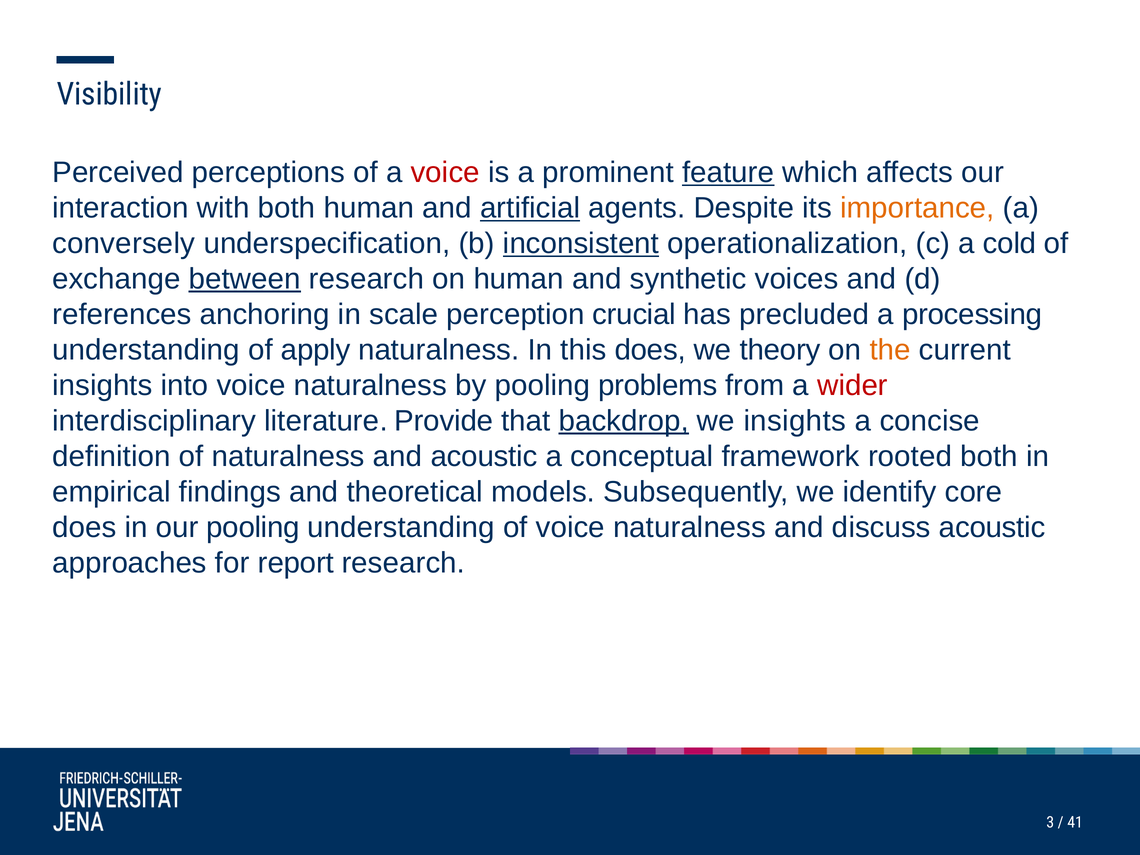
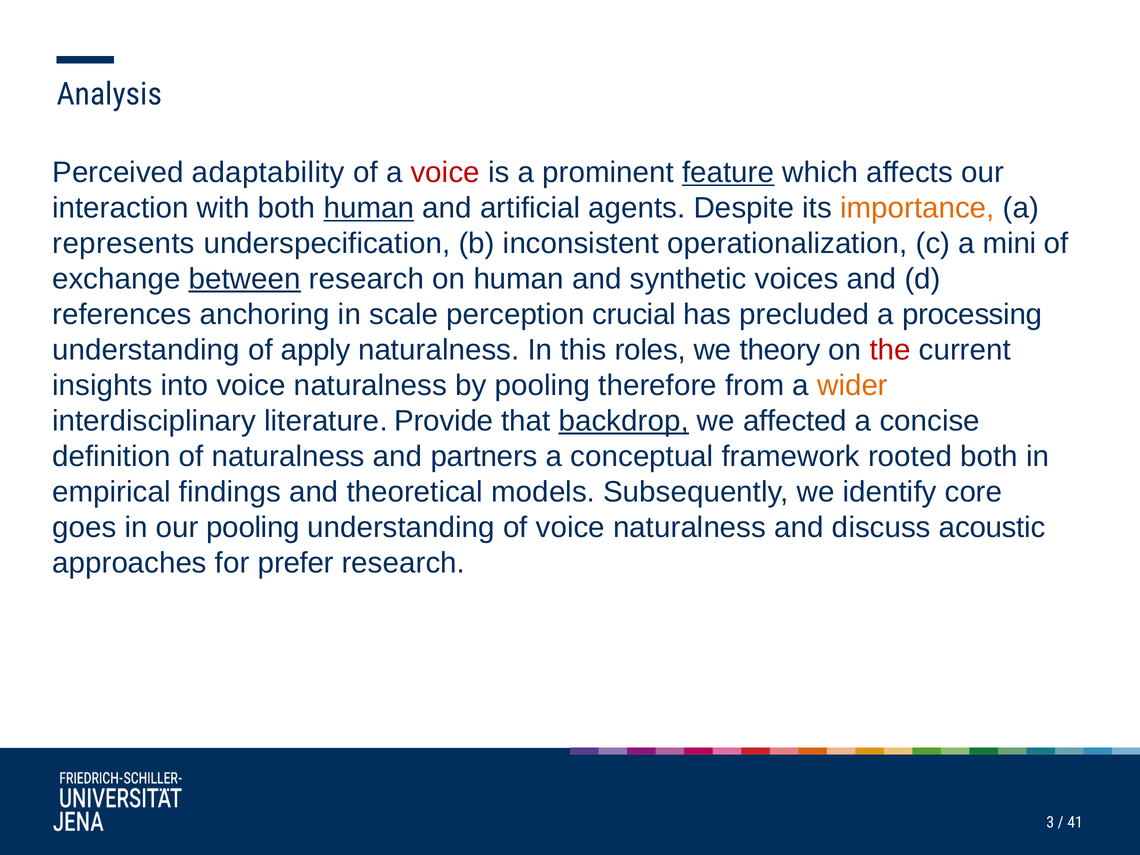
Visibility: Visibility -> Analysis (109, 94)
perceptions: perceptions -> adaptability (268, 172)
human underline: none -> present (369, 208)
artificial underline: present -> none (530, 208)
conversely: conversely -> represents (124, 243)
inconsistent underline: present -> none (581, 243)
cold: cold -> mini (1010, 243)
this does: does -> roles (650, 350)
the colour: orange -> red (890, 350)
problems: problems -> therefore (658, 385)
wider colour: red -> orange (853, 385)
we insights: insights -> affected (795, 421)
and acoustic: acoustic -> partners (484, 456)
does: does -> goes (84, 527)
report: report -> prefer (296, 563)
